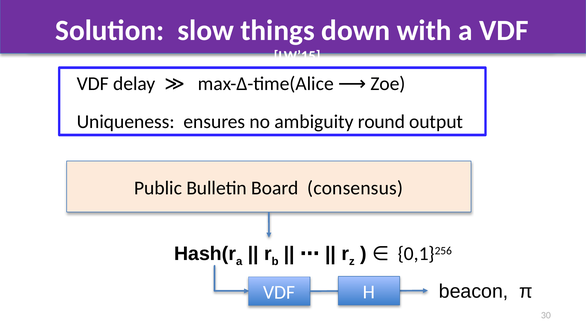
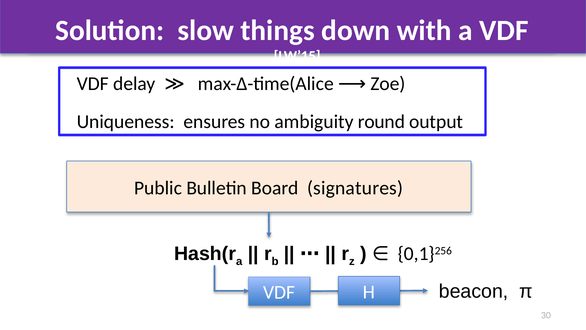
consensus: consensus -> signatures (355, 188)
